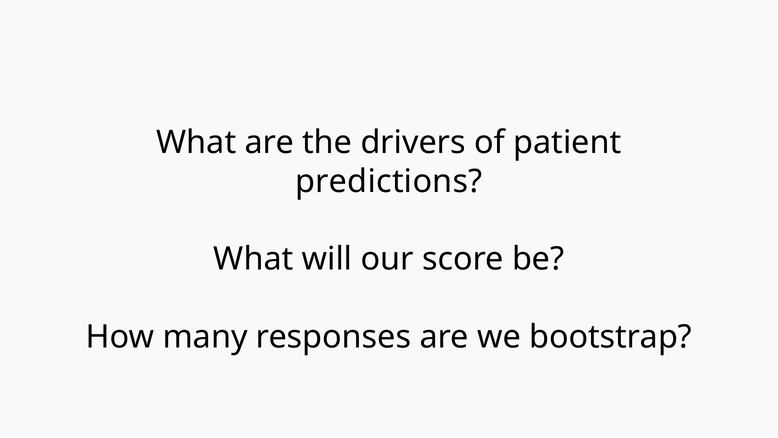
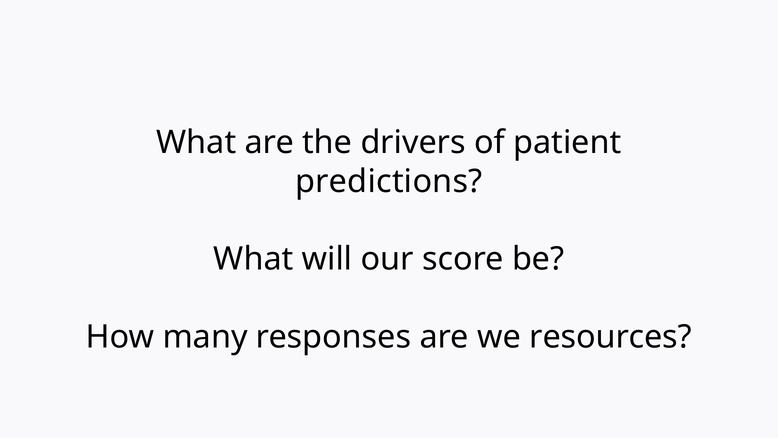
bootstrap: bootstrap -> resources (611, 337)
